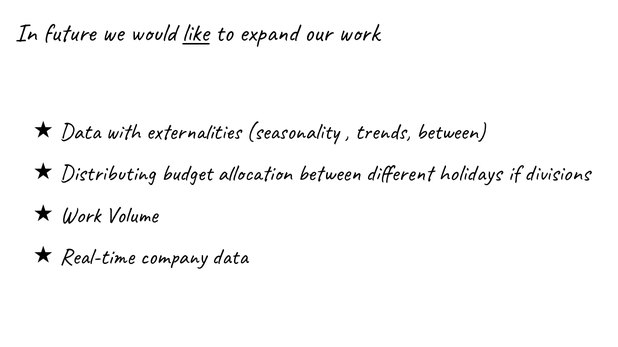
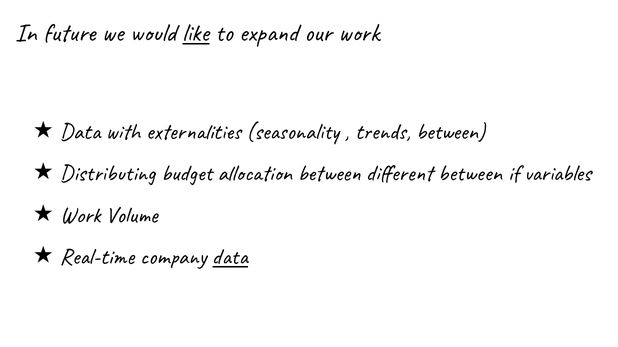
different holidays: holidays -> between (470, 174)
divisions: divisions -> variables (558, 174)
data underline: none -> present (230, 257)
